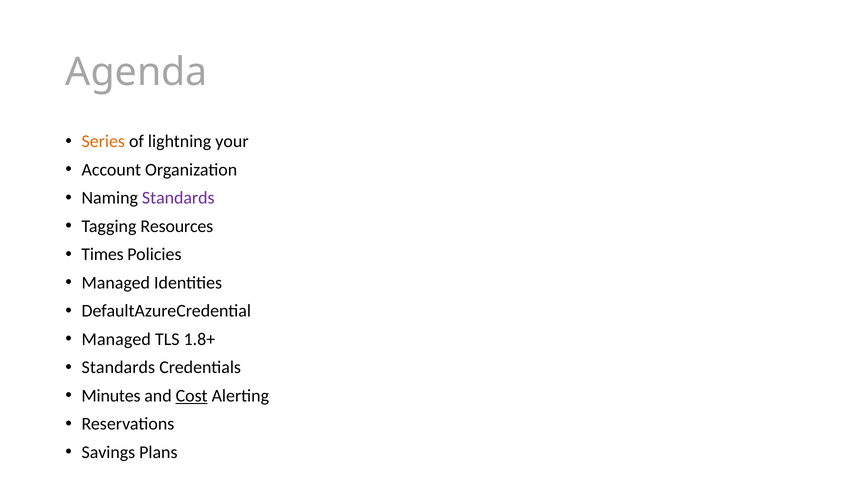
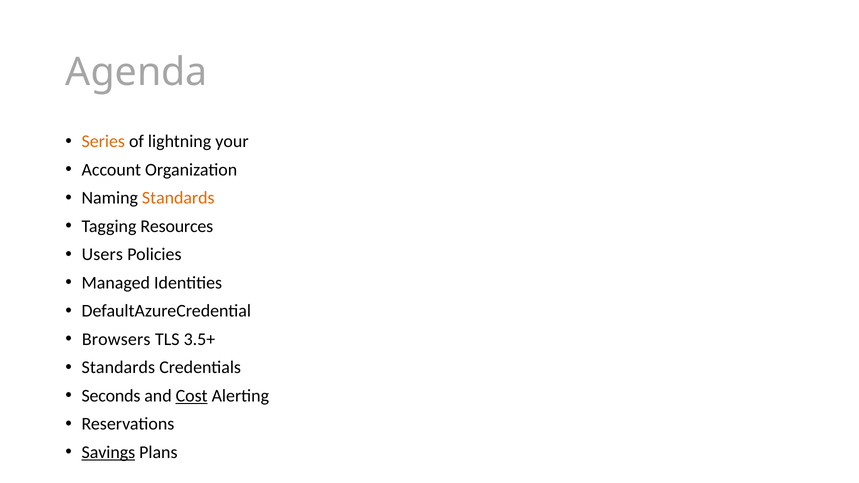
Standards colour: purple -> orange (178, 198)
Times: Times -> Users (102, 255)
Managed: Managed -> Browsers (116, 339)
1.8+: 1.8+ -> 3.5+ (199, 339)
Minutes: Minutes -> Seconds (111, 396)
Savings underline: none -> present (108, 452)
